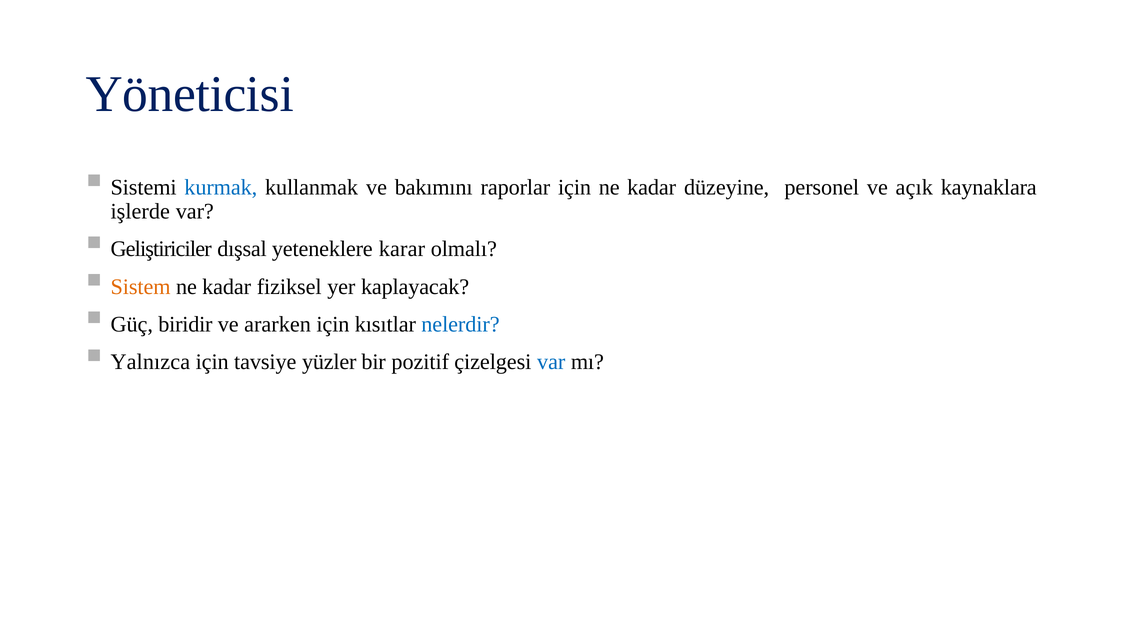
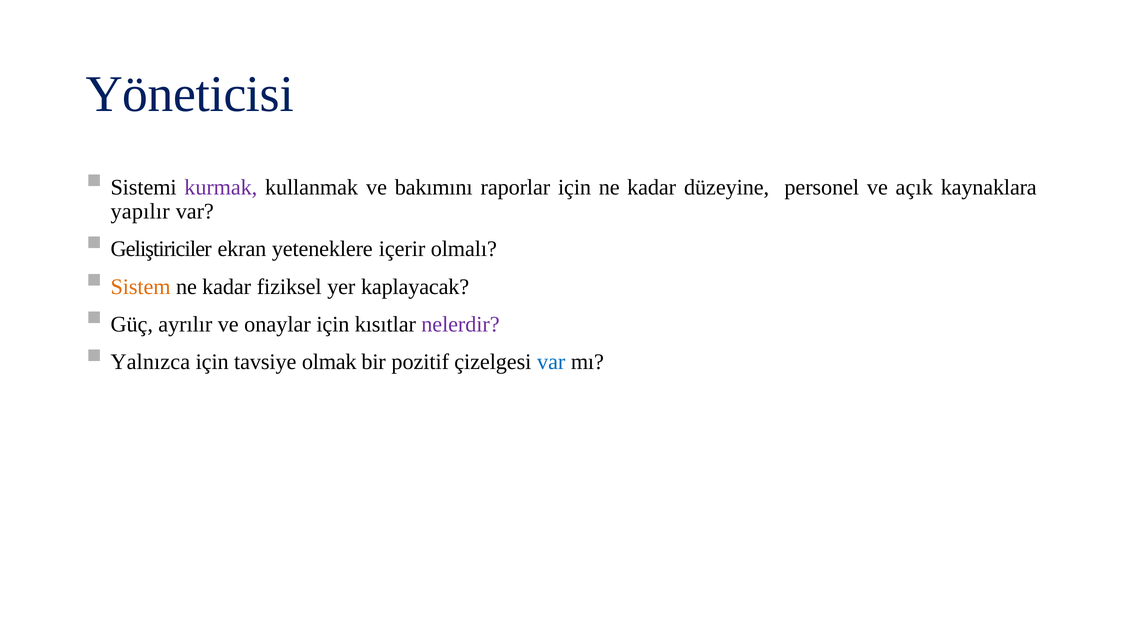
kurmak colour: blue -> purple (221, 187)
işlerde: işlerde -> yapılır (140, 211)
dışsal: dışsal -> ekran (242, 249)
karar: karar -> içerir (402, 249)
biridir: biridir -> ayrılır (185, 324)
ararken: ararken -> onaylar (278, 324)
nelerdir colour: blue -> purple (460, 324)
yüzler: yüzler -> olmak (329, 362)
